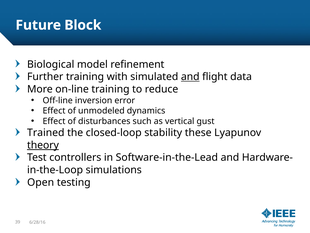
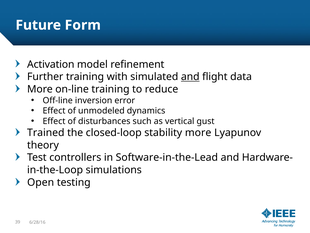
Block: Block -> Form (83, 25)
Biological: Biological -> Activation (51, 64)
stability these: these -> more (198, 132)
theory underline: present -> none (43, 145)
